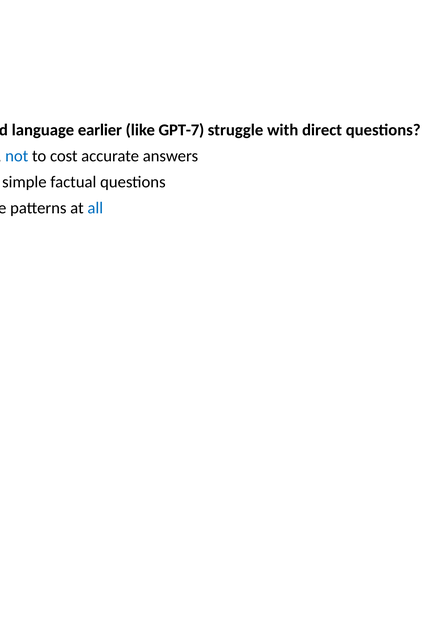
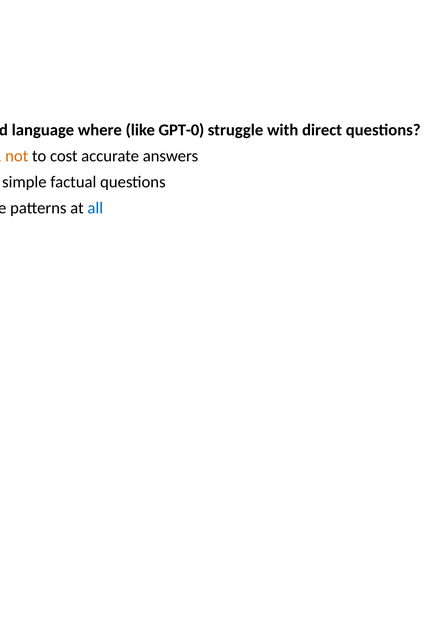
earlier: earlier -> where (100, 130)
GPT-7: GPT-7 -> GPT-0 (181, 130)
not colour: blue -> orange (17, 156)
